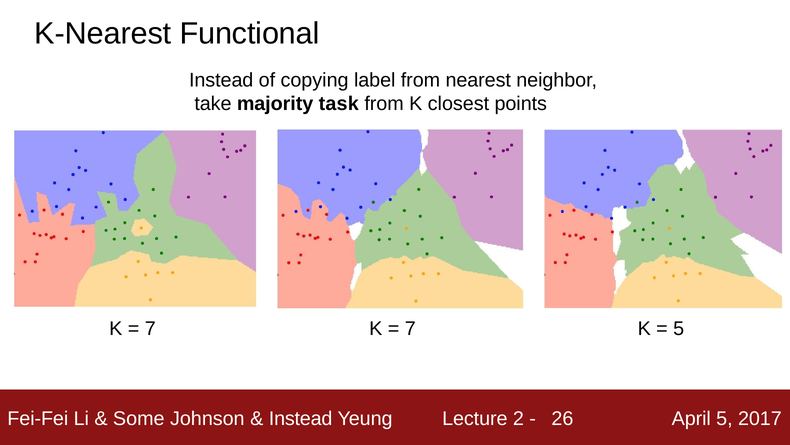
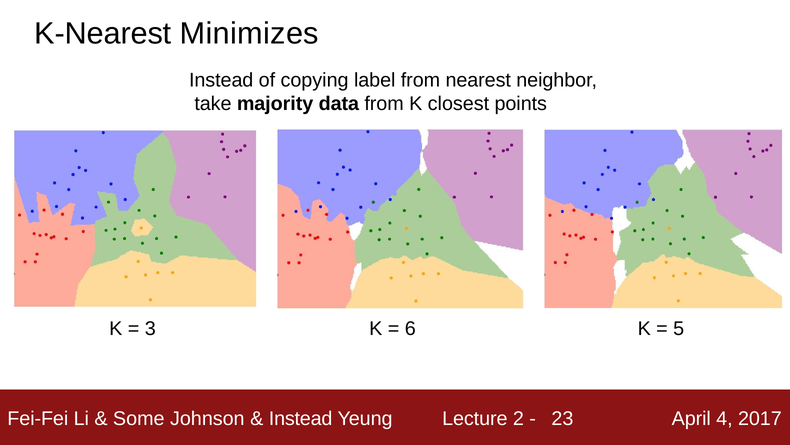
Functional: Functional -> Minimizes (249, 33)
task: task -> data (339, 104)
7: 7 -> 3 (150, 328)
7: 7 -> 6 (410, 328)
26: 26 -> 23 (562, 418)
April 5: 5 -> 4 (724, 418)
